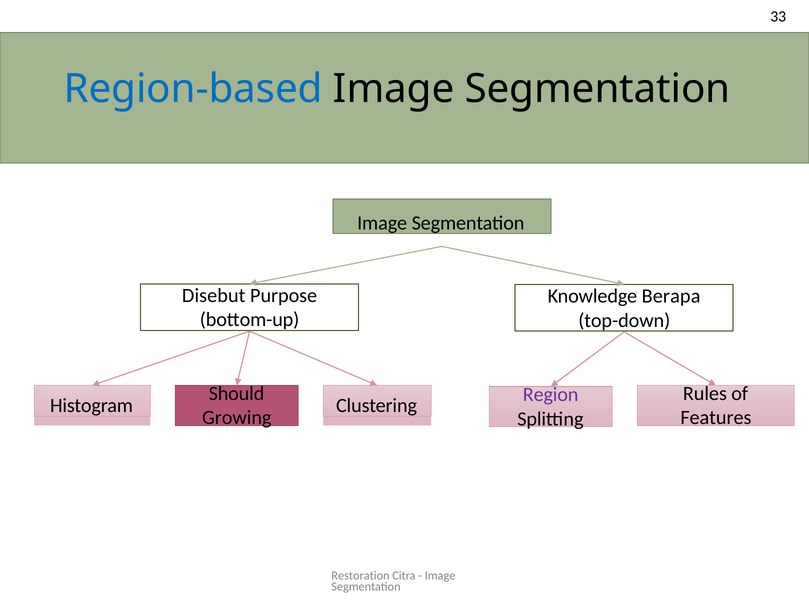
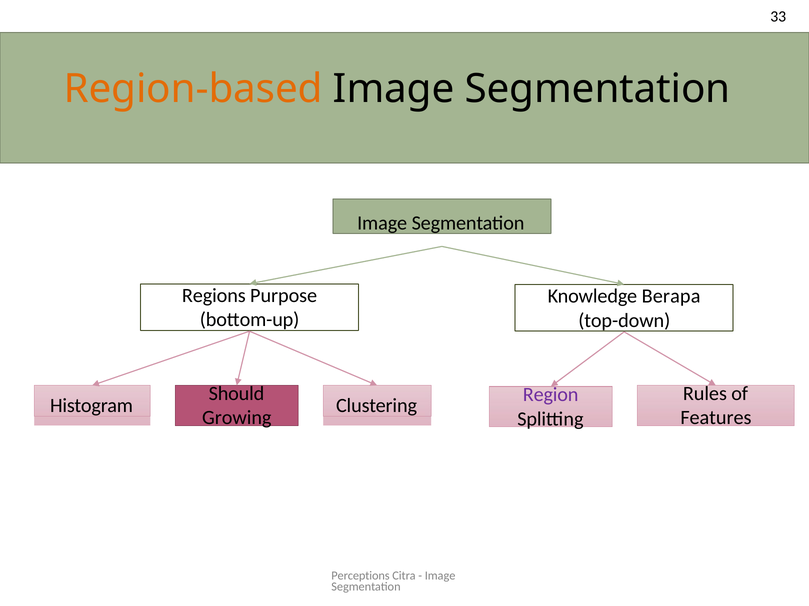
Region-based colour: blue -> orange (193, 89)
Disebut: Disebut -> Regions (214, 296)
Restoration: Restoration -> Perceptions (361, 577)
